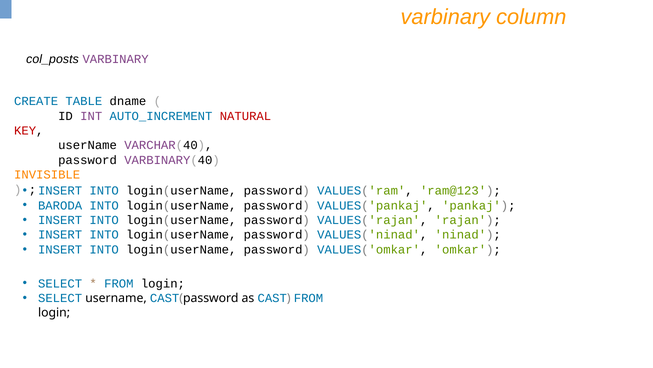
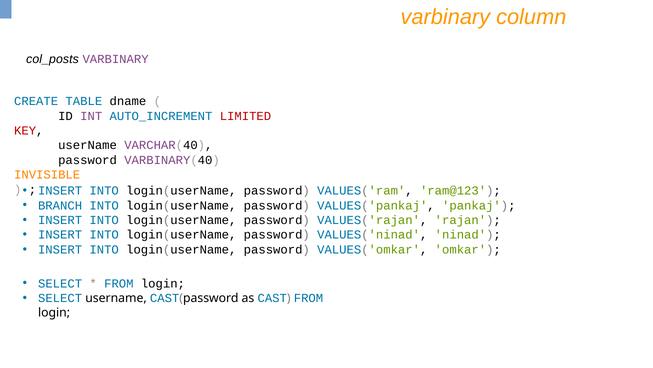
NATURAL: NATURAL -> LIMITED (245, 116)
BARODA: BARODA -> BRANCH (60, 205)
